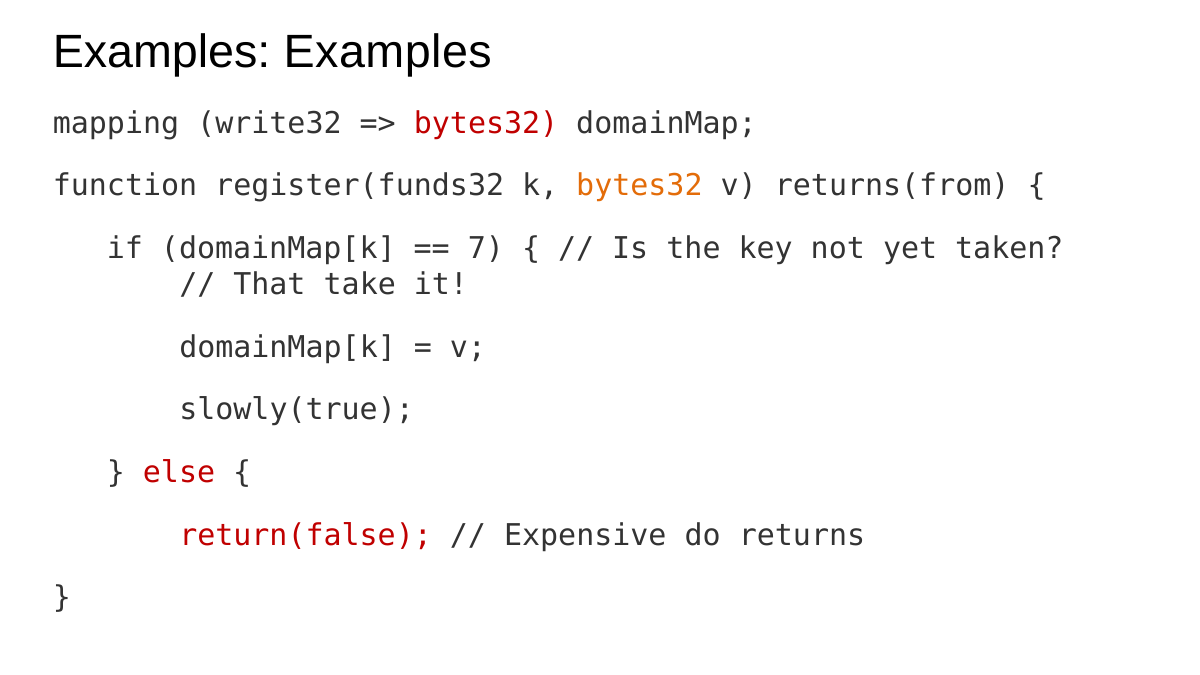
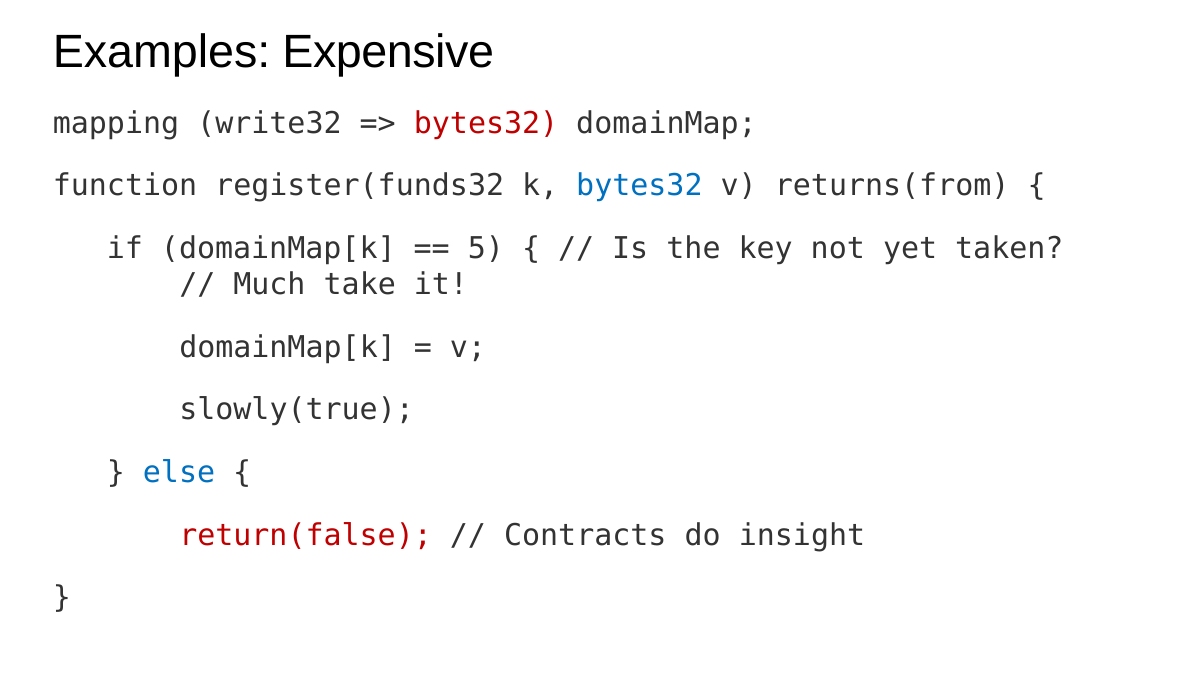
Examples Examples: Examples -> Expensive (388, 52)
bytes32 colour: orange -> blue (639, 186)
7: 7 -> 5 (486, 249)
That: That -> Much (269, 285)
else colour: red -> blue (179, 473)
Expensive: Expensive -> Contracts (585, 535)
returns: returns -> insight (802, 535)
